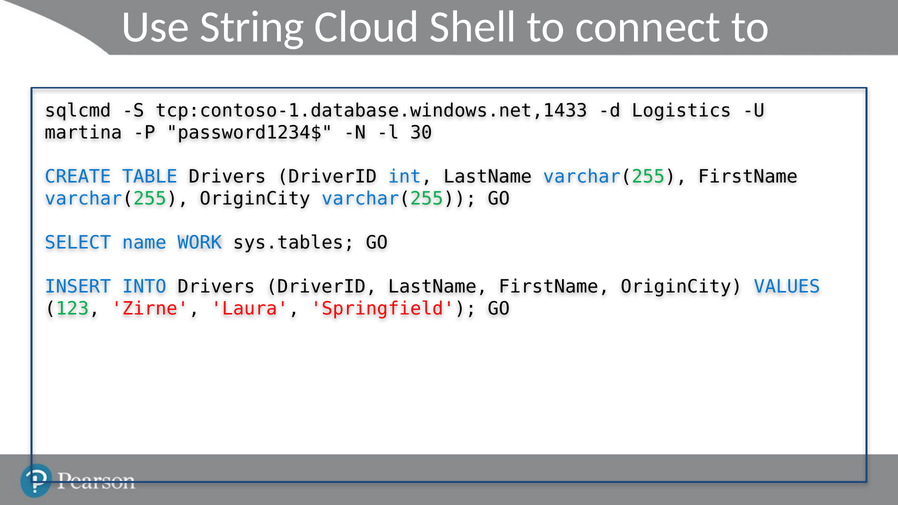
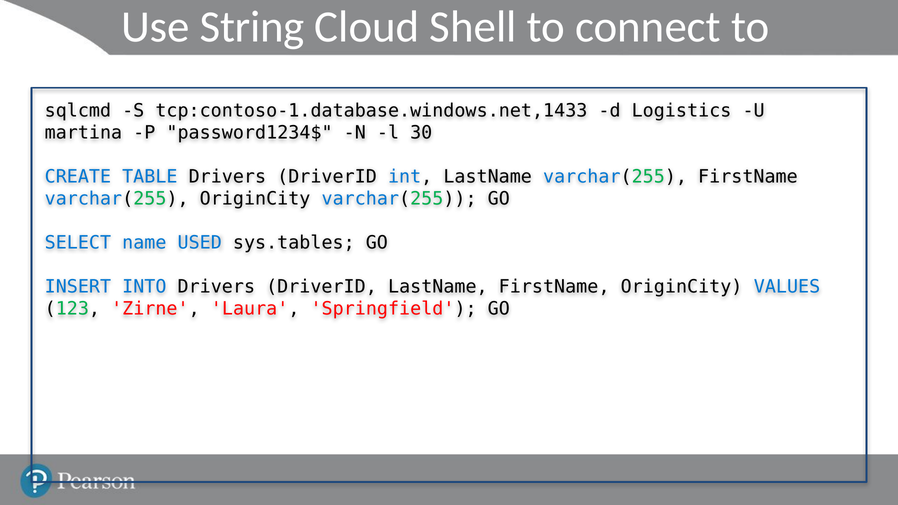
WORK: WORK -> USED (200, 243)
